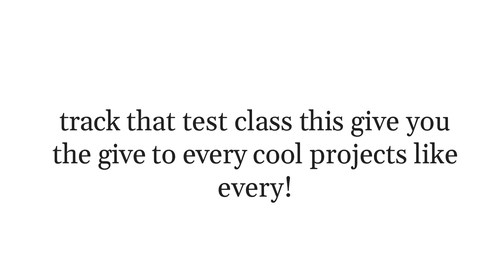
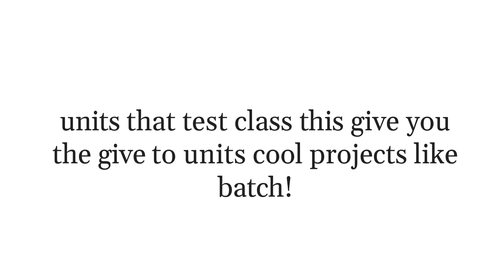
track: track -> units (90, 121)
to every: every -> units (215, 155)
every: every -> batch (256, 188)
